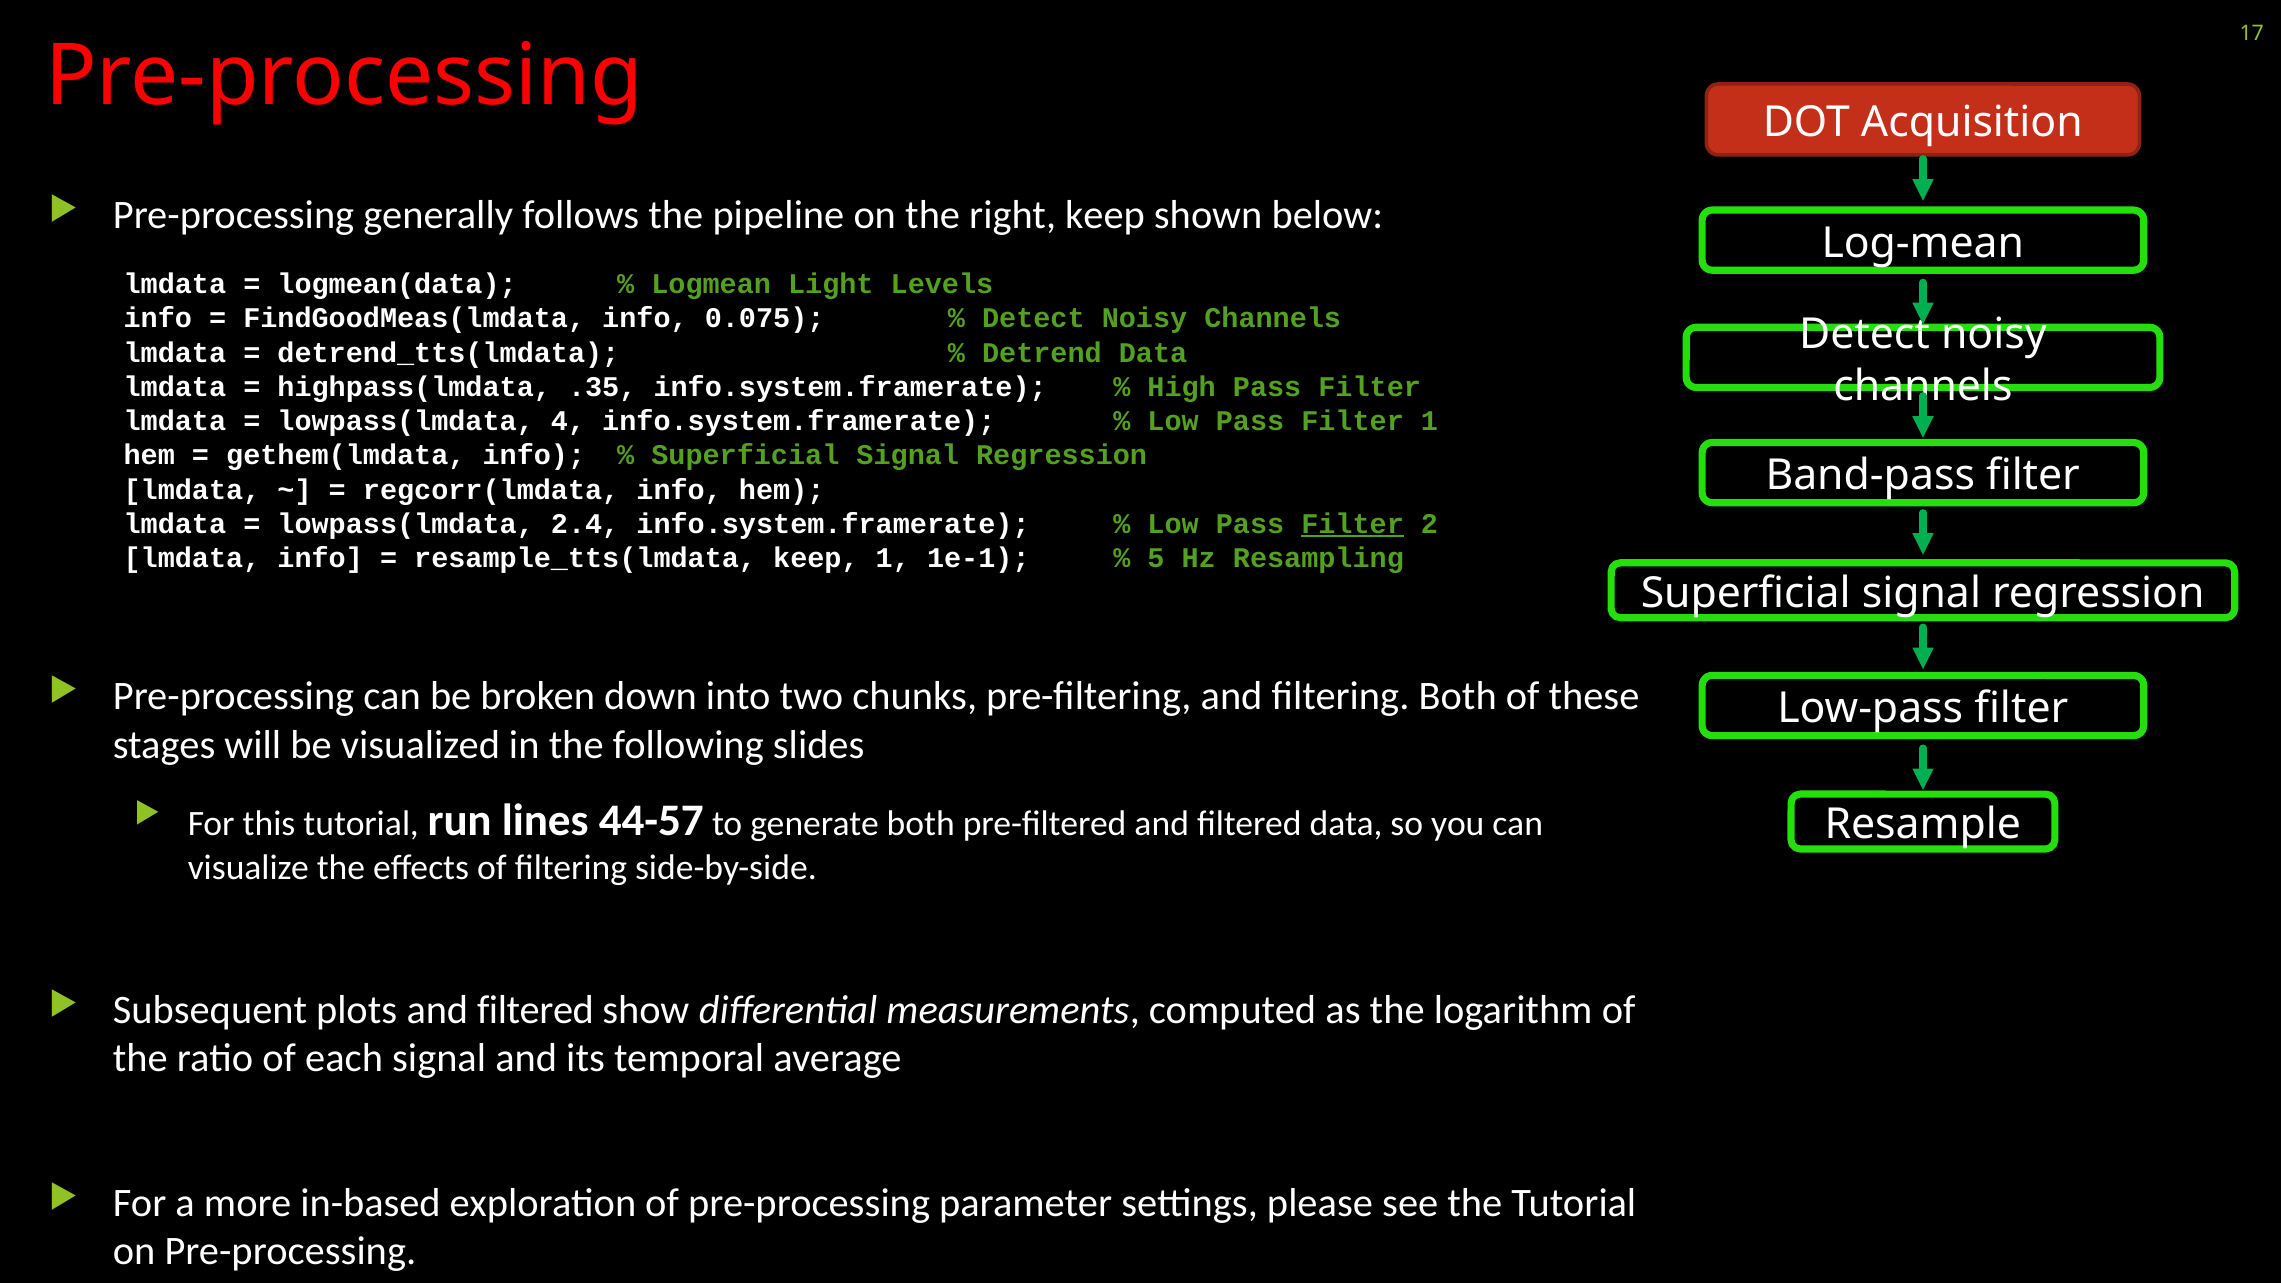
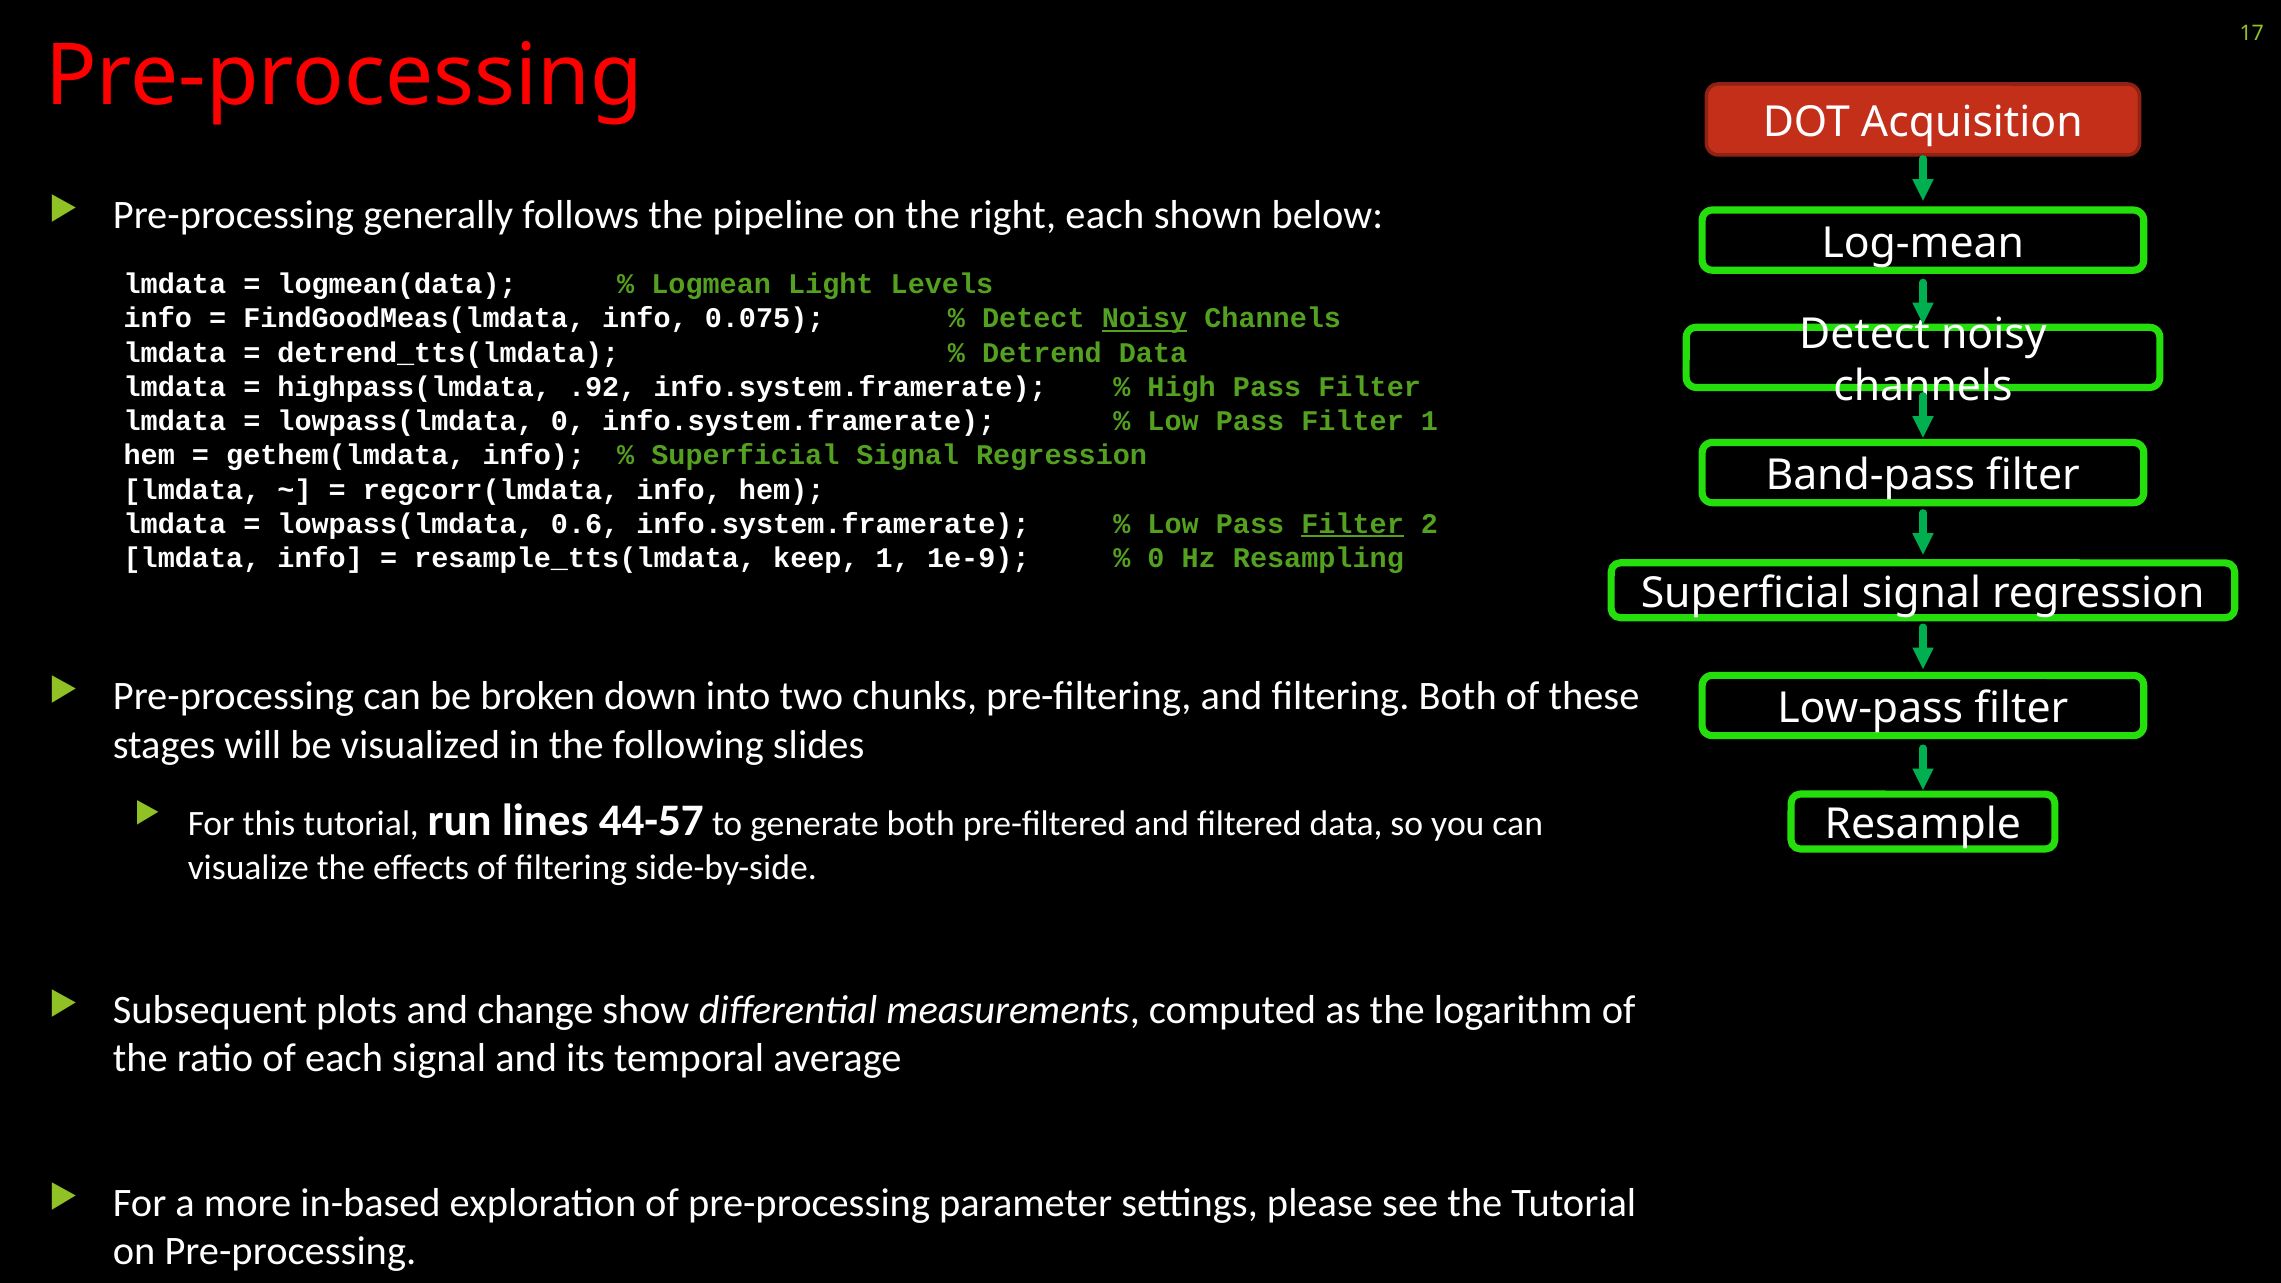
right keep: keep -> each (1105, 215)
Noisy underline: none -> present (1144, 319)
.35: .35 -> .92 (602, 387)
lowpass(lmdata 4: 4 -> 0 (568, 421)
2.4: 2.4 -> 0.6 (585, 524)
1e-1: 1e-1 -> 1e-9 (978, 558)
5: 5 -> 0 (1156, 558)
plots and filtered: filtered -> change (535, 1010)
